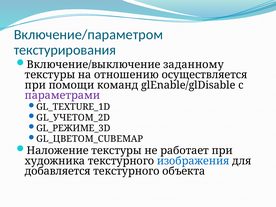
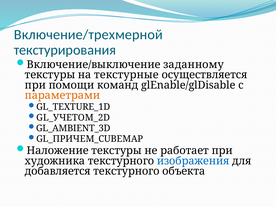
Включение/параметром: Включение/параметром -> Включение/трехмерной (88, 35)
отношению: отношению -> текстурные (126, 75)
параметрами colour: purple -> orange (62, 95)
GL_РЕЖИМЕ_3D: GL_РЕЖИМЕ_3D -> GL_AMBIENT_3D (73, 128)
GL_ЦВЕТОМ_CUBEMAP: GL_ЦВЕТОМ_CUBEMAP -> GL_ПРИЧЕМ_CUBEMAP (90, 139)
